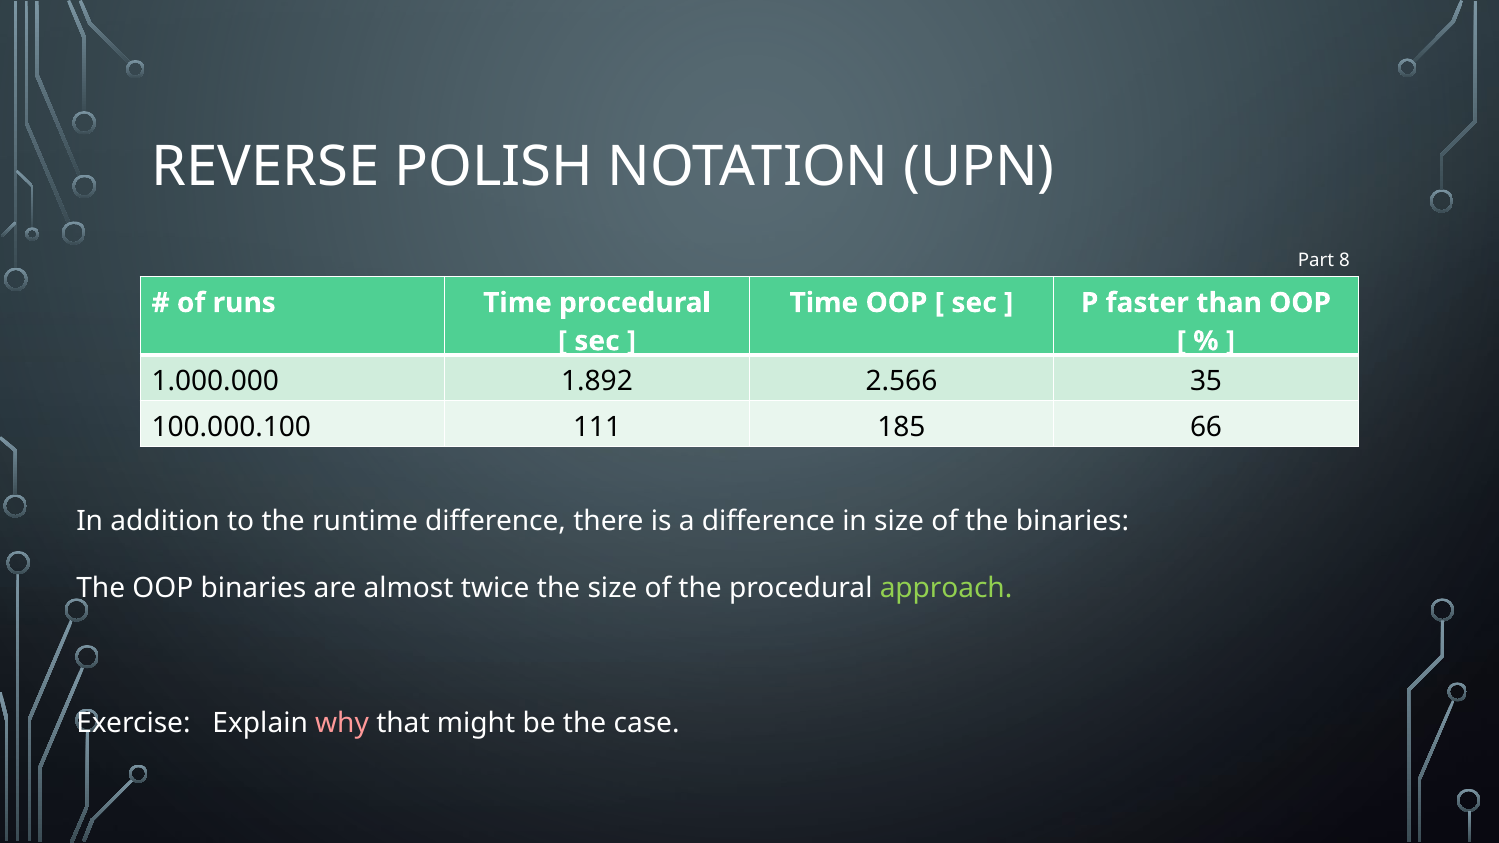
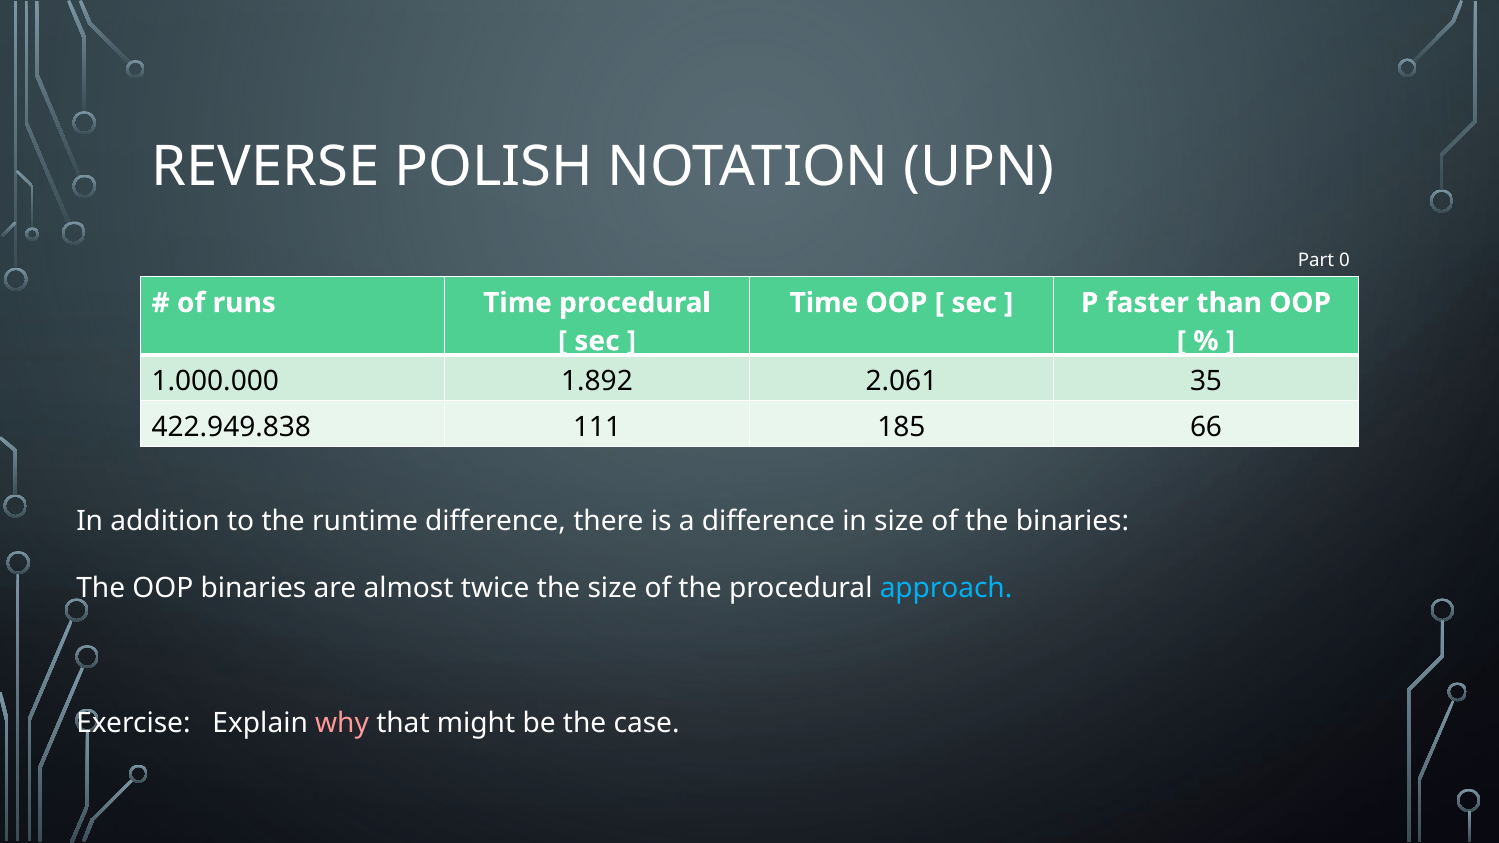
8: 8 -> 0 (1344, 261)
2.566: 2.566 -> 2.061 (902, 382)
100.000.100: 100.000.100 -> 422.949.838 (231, 427)
approach colour: light green -> light blue (946, 588)
